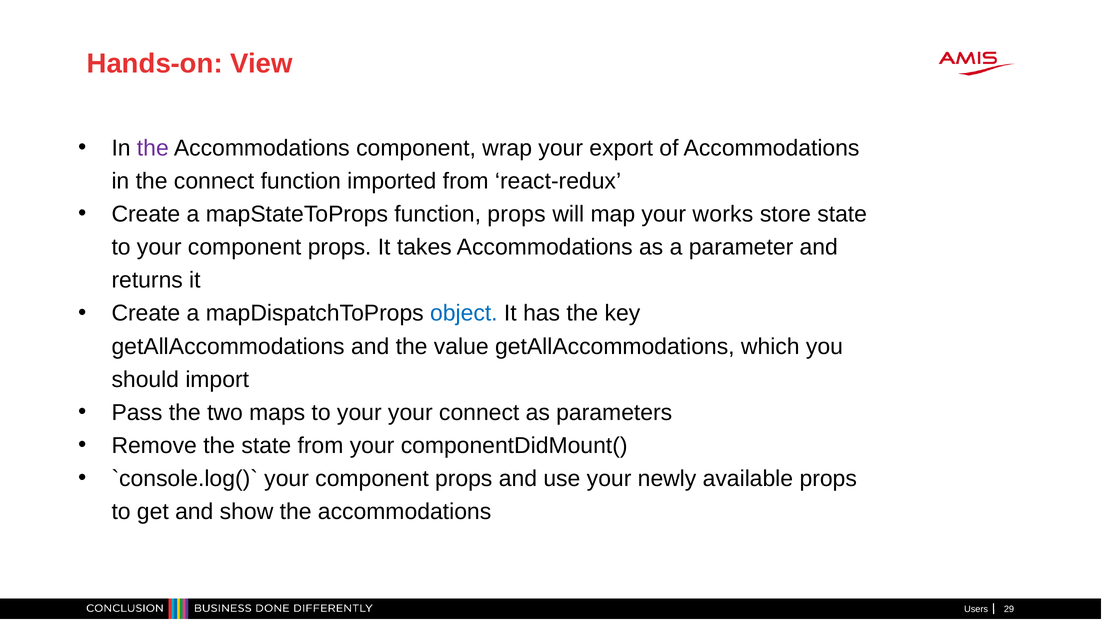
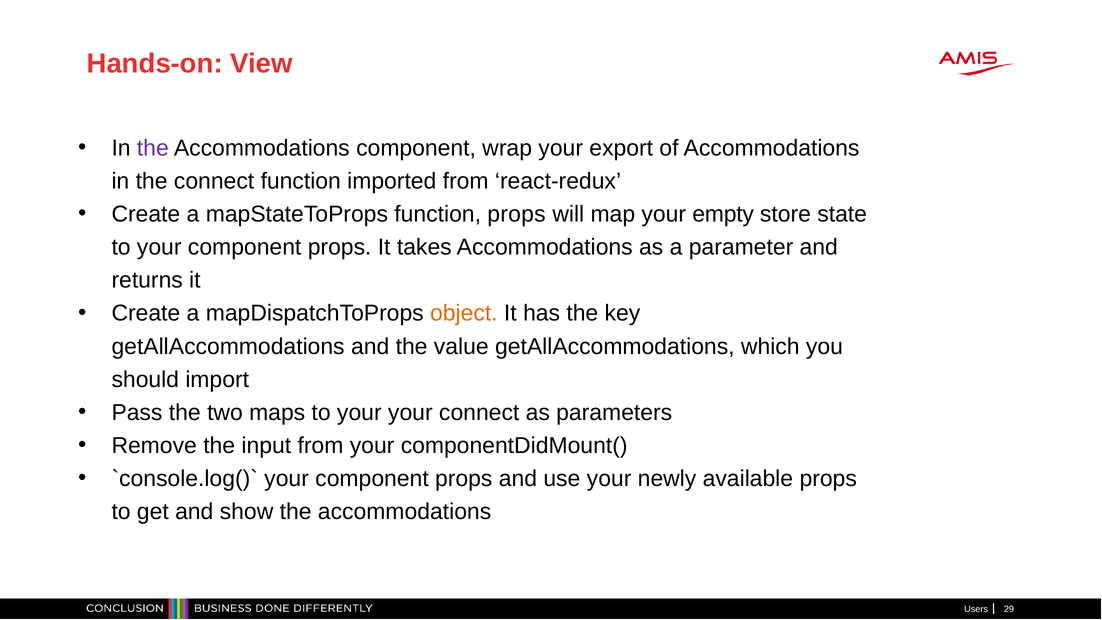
works: works -> empty (723, 214)
object colour: blue -> orange (464, 313)
the state: state -> input (266, 446)
